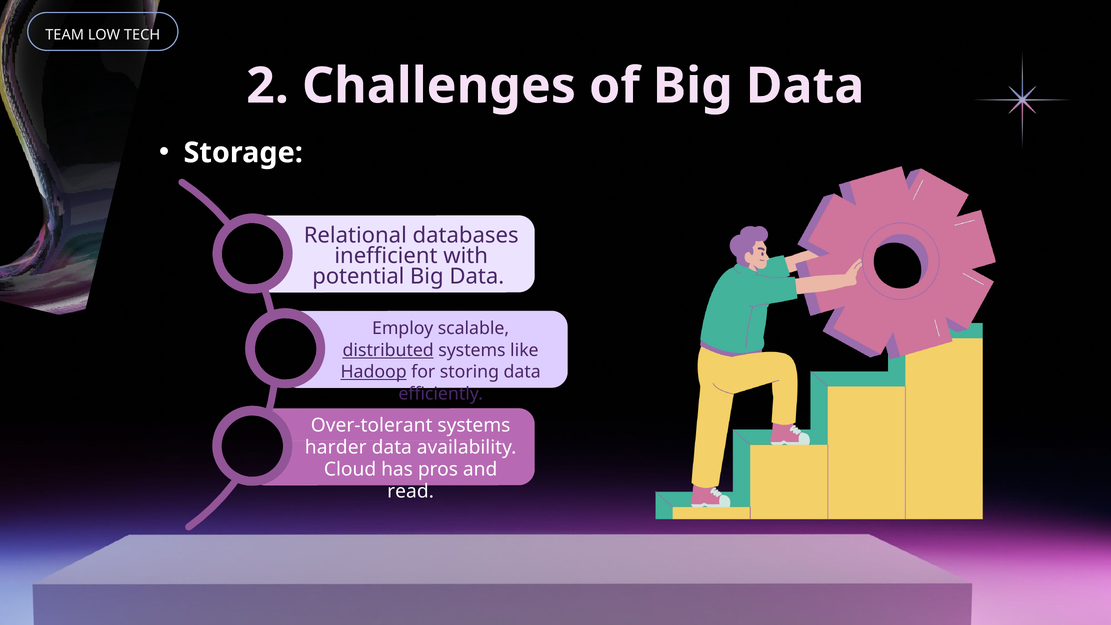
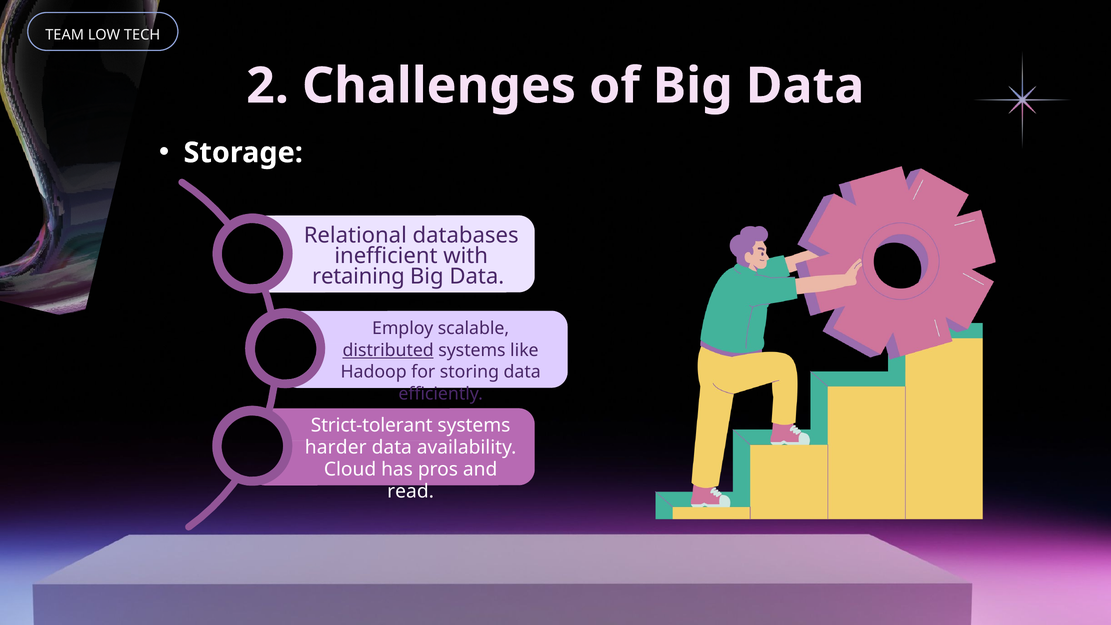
potential: potential -> retaining (358, 276)
Hadoop underline: present -> none (374, 372)
Over-tolerant: Over-tolerant -> Strict-tolerant (372, 425)
